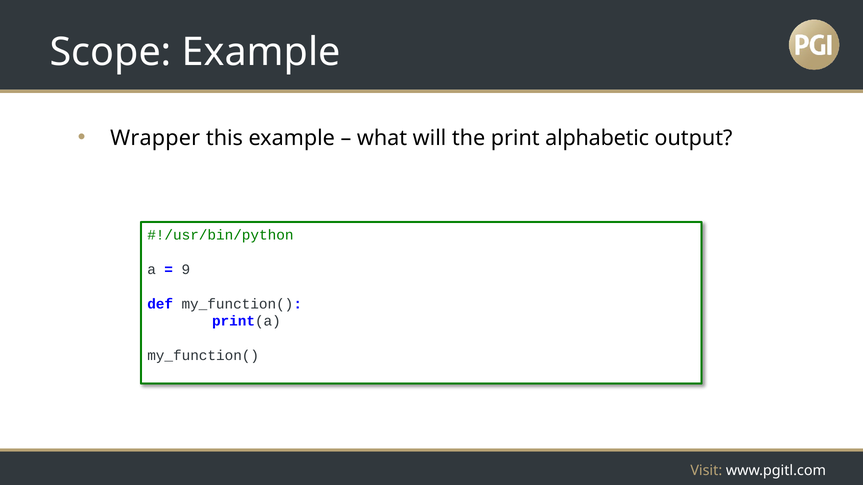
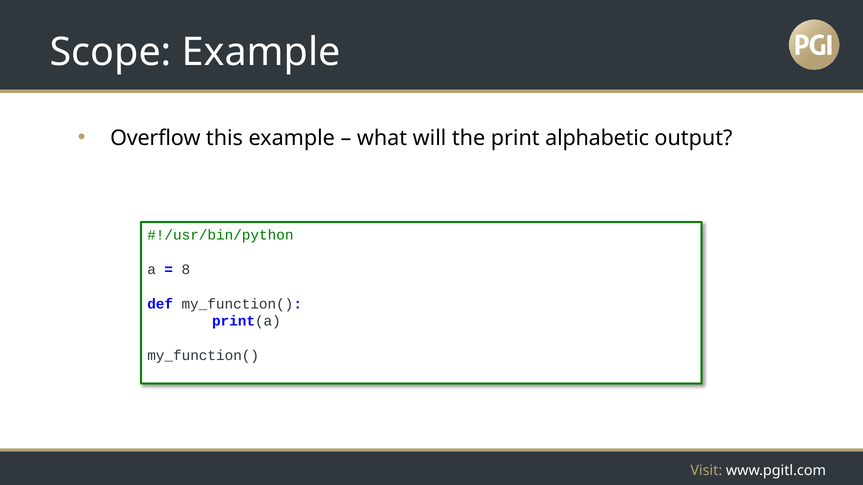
Wrapper: Wrapper -> Overflow (155, 138)
9: 9 -> 8 (186, 270)
